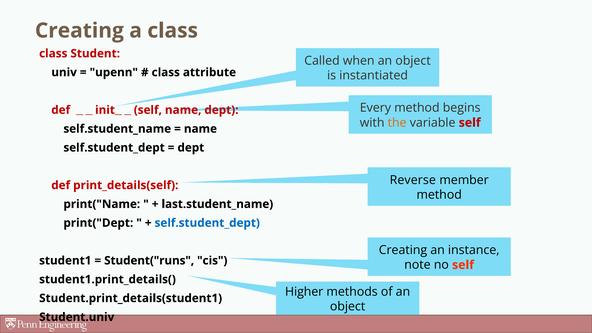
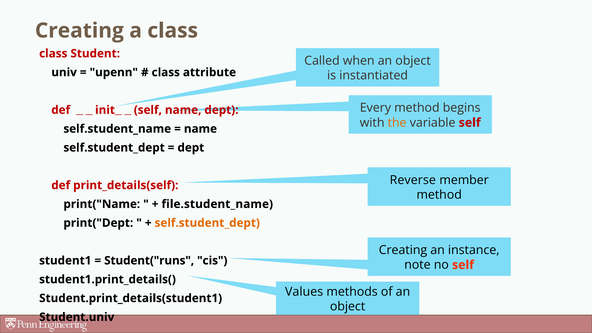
last.student_name: last.student_name -> file.student_name (217, 204)
self.student_dept colour: blue -> orange (207, 223)
Higher: Higher -> Values (304, 292)
